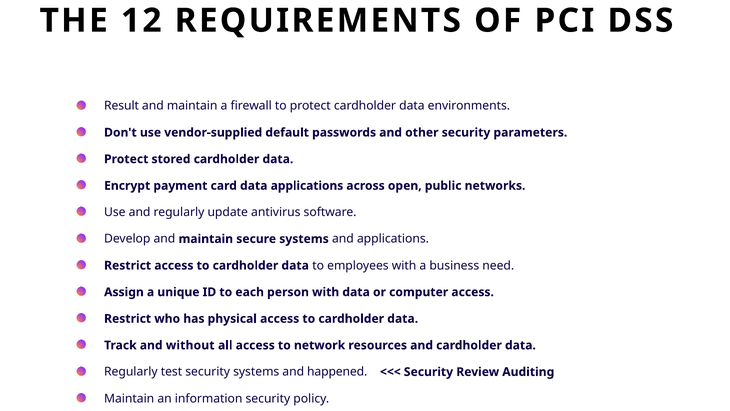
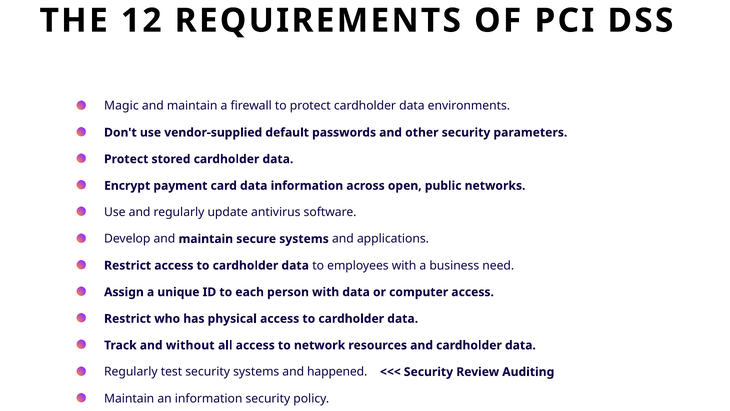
Result: Result -> Magic (121, 106)
data applications: applications -> information (307, 186)
